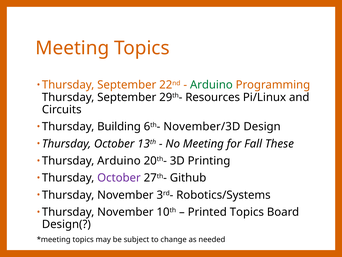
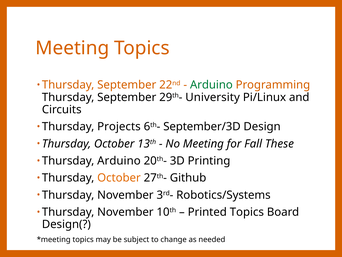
Resources: Resources -> University (213, 97)
Building: Building -> Projects (119, 126)
November/3D: November/3D -> September/3D (202, 126)
October colour: purple -> orange (119, 178)
